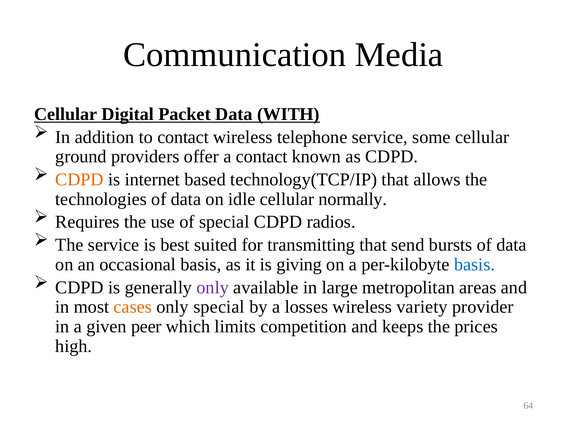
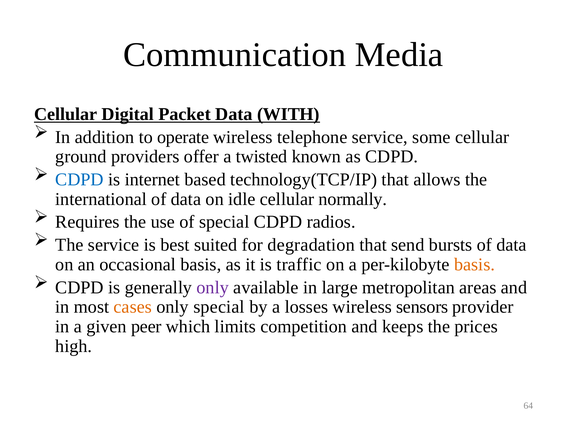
to contact: contact -> operate (183, 137)
a contact: contact -> twisted (262, 157)
CDPD colour: orange -> blue (79, 180)
technologies: technologies -> international (101, 199)
transmitting: transmitting -> degradation (311, 245)
giving: giving -> traffic (299, 265)
basis colour: blue -> orange (475, 265)
variety: variety -> sensors (422, 307)
